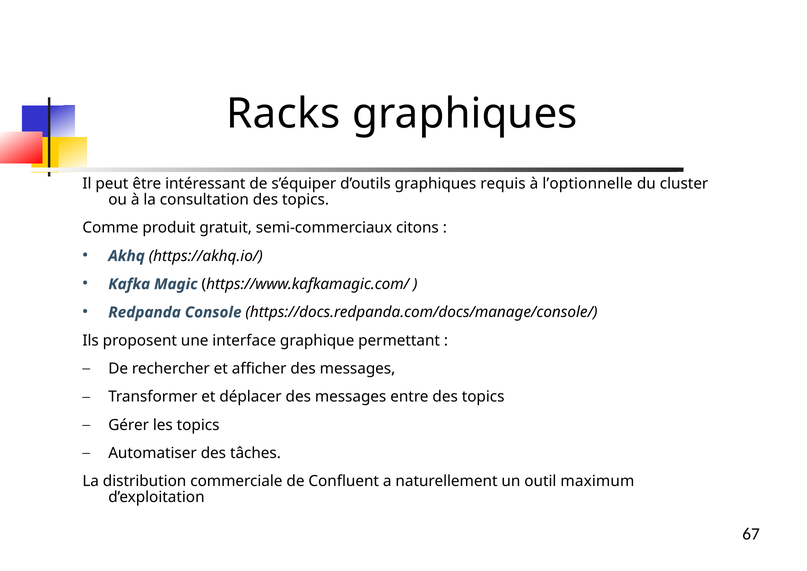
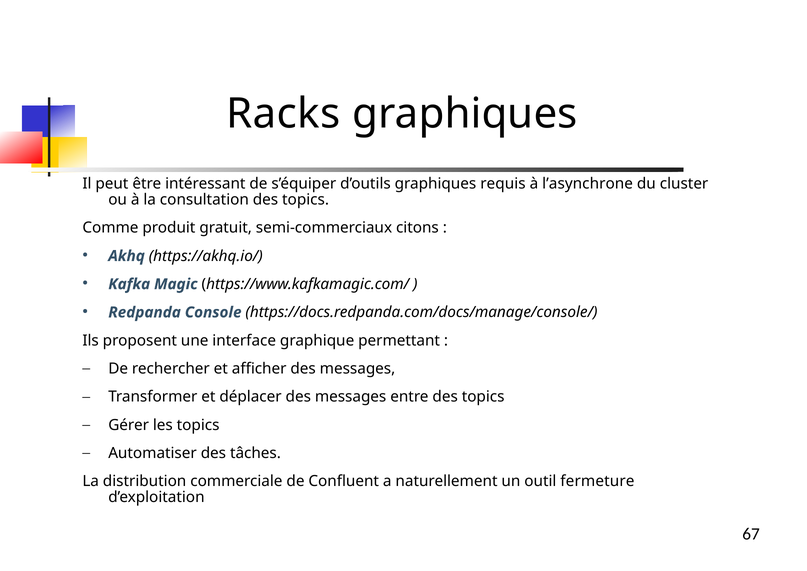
l’optionnelle: l’optionnelle -> l’asynchrone (588, 184)
maximum: maximum -> fermeture (597, 481)
